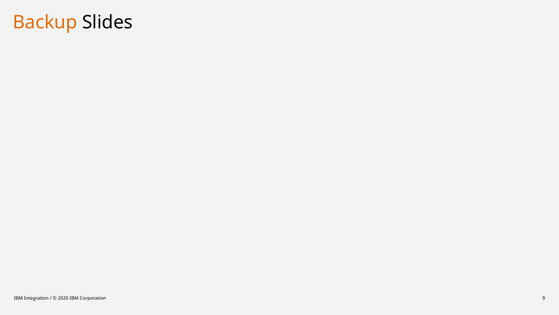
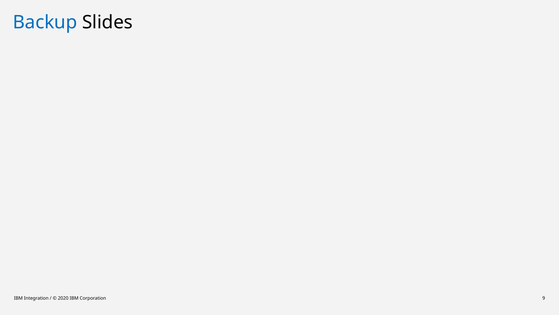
Backup colour: orange -> blue (45, 22)
